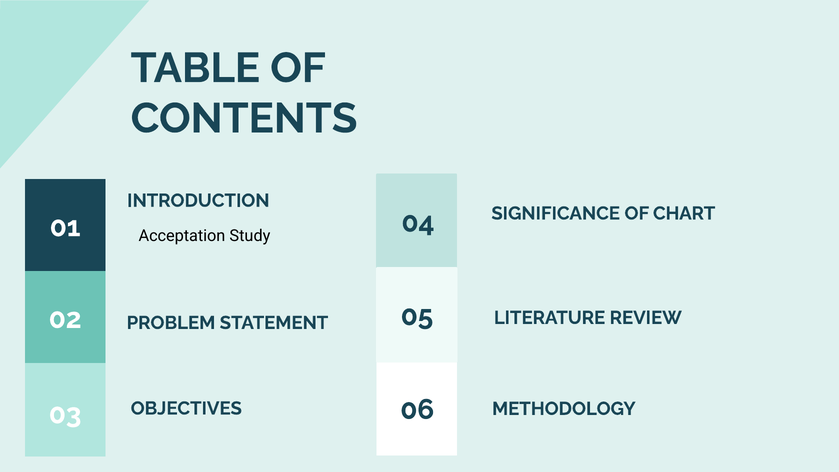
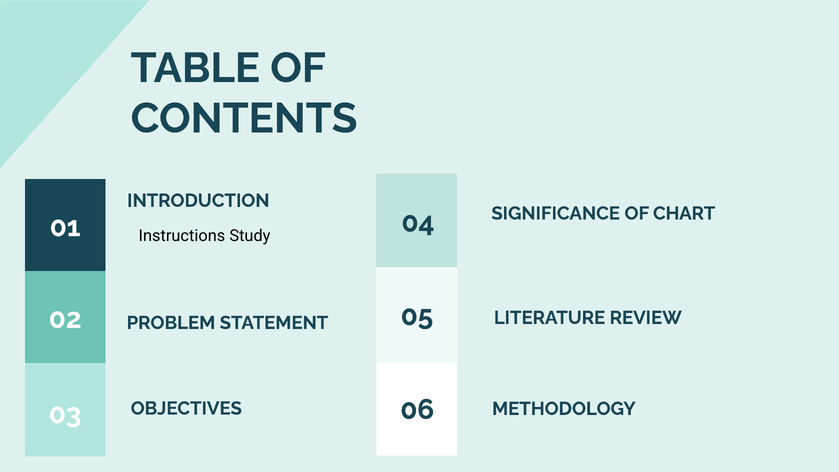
Acceptation: Acceptation -> Instructions (182, 236)
